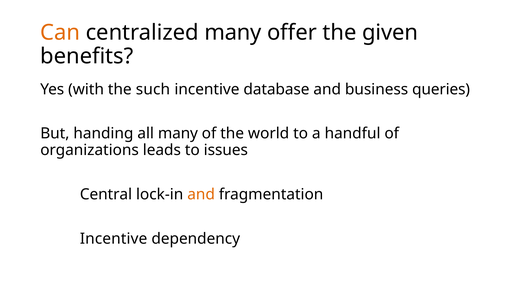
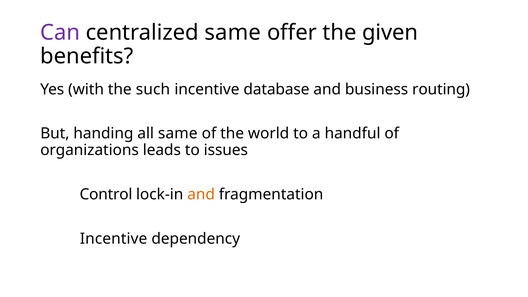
Can colour: orange -> purple (60, 32)
centralized many: many -> same (233, 32)
queries: queries -> routing (441, 89)
all many: many -> same (178, 134)
Central: Central -> Control (106, 194)
